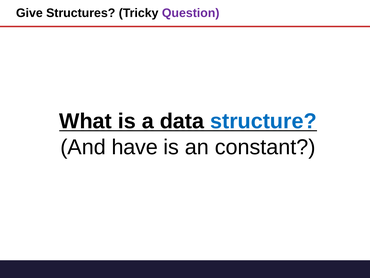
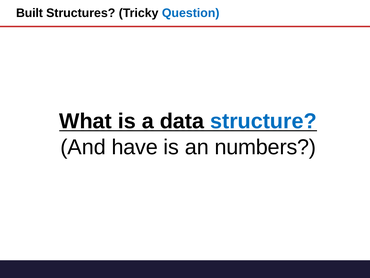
Give: Give -> Built (29, 13)
Question colour: purple -> blue (191, 13)
constant: constant -> numbers (265, 147)
